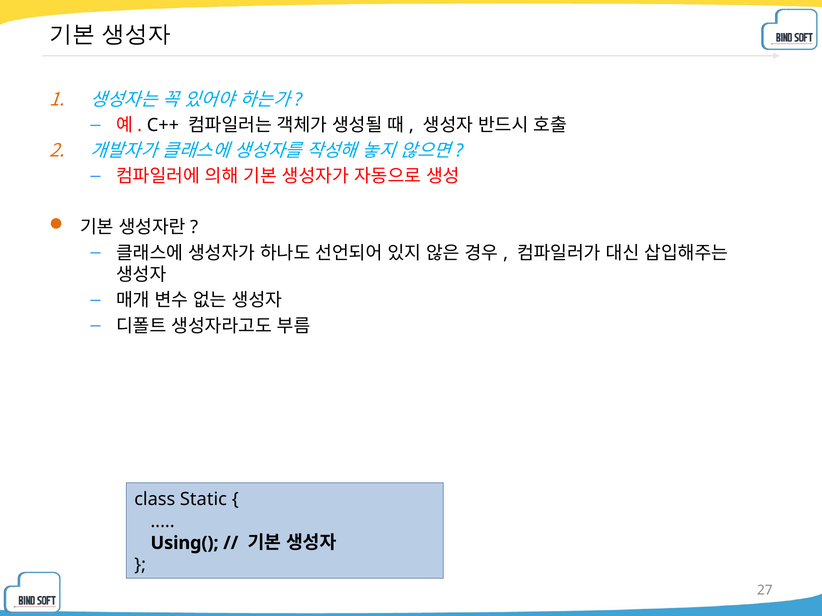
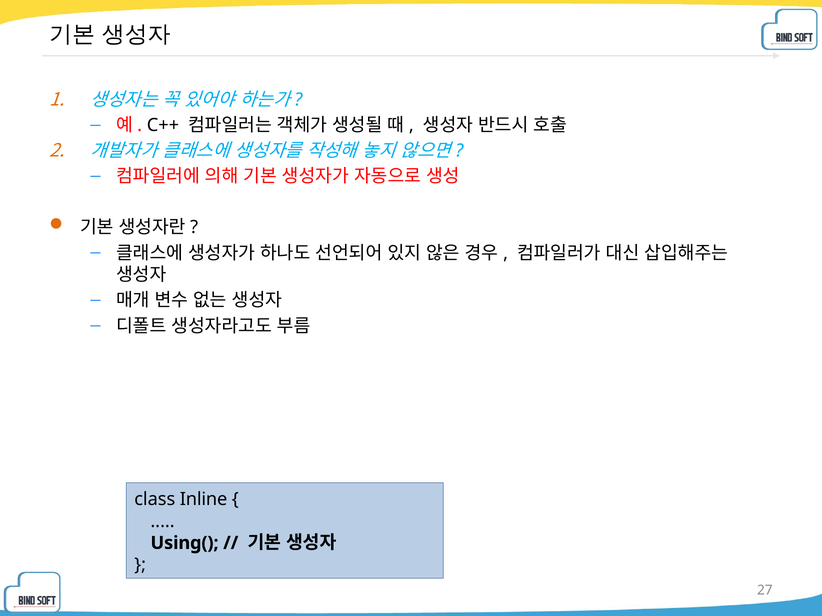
Static: Static -> Inline (204, 500)
